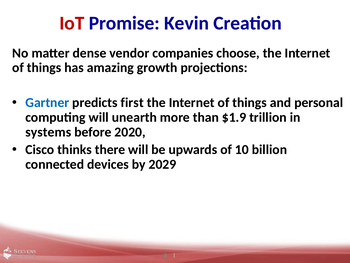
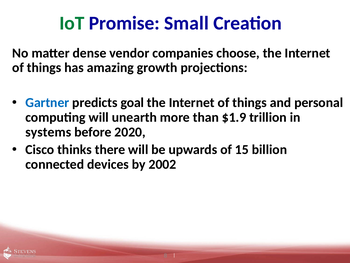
IoT colour: red -> green (72, 23)
Kevin: Kevin -> Small (186, 23)
first: first -> goal (132, 102)
10: 10 -> 15 (242, 149)
2029: 2029 -> 2002 (162, 164)
